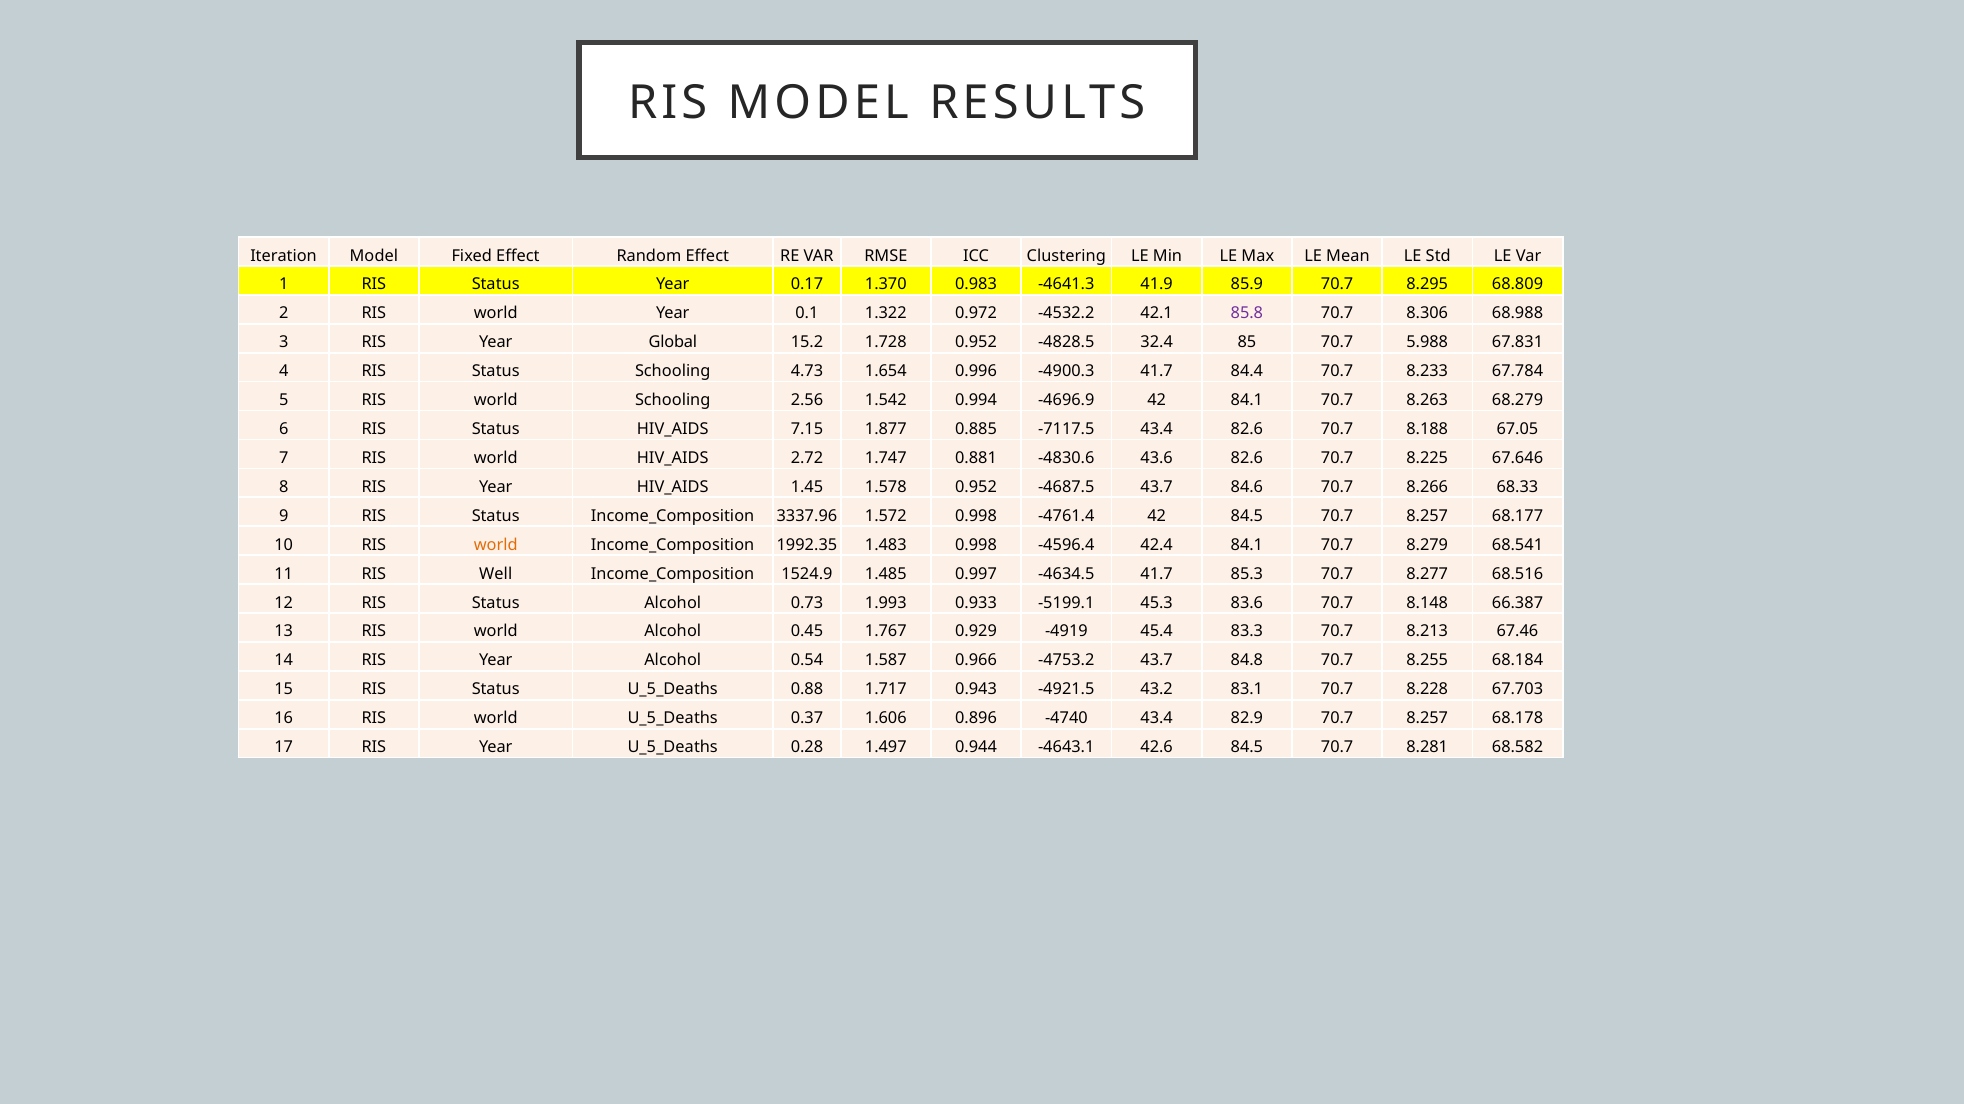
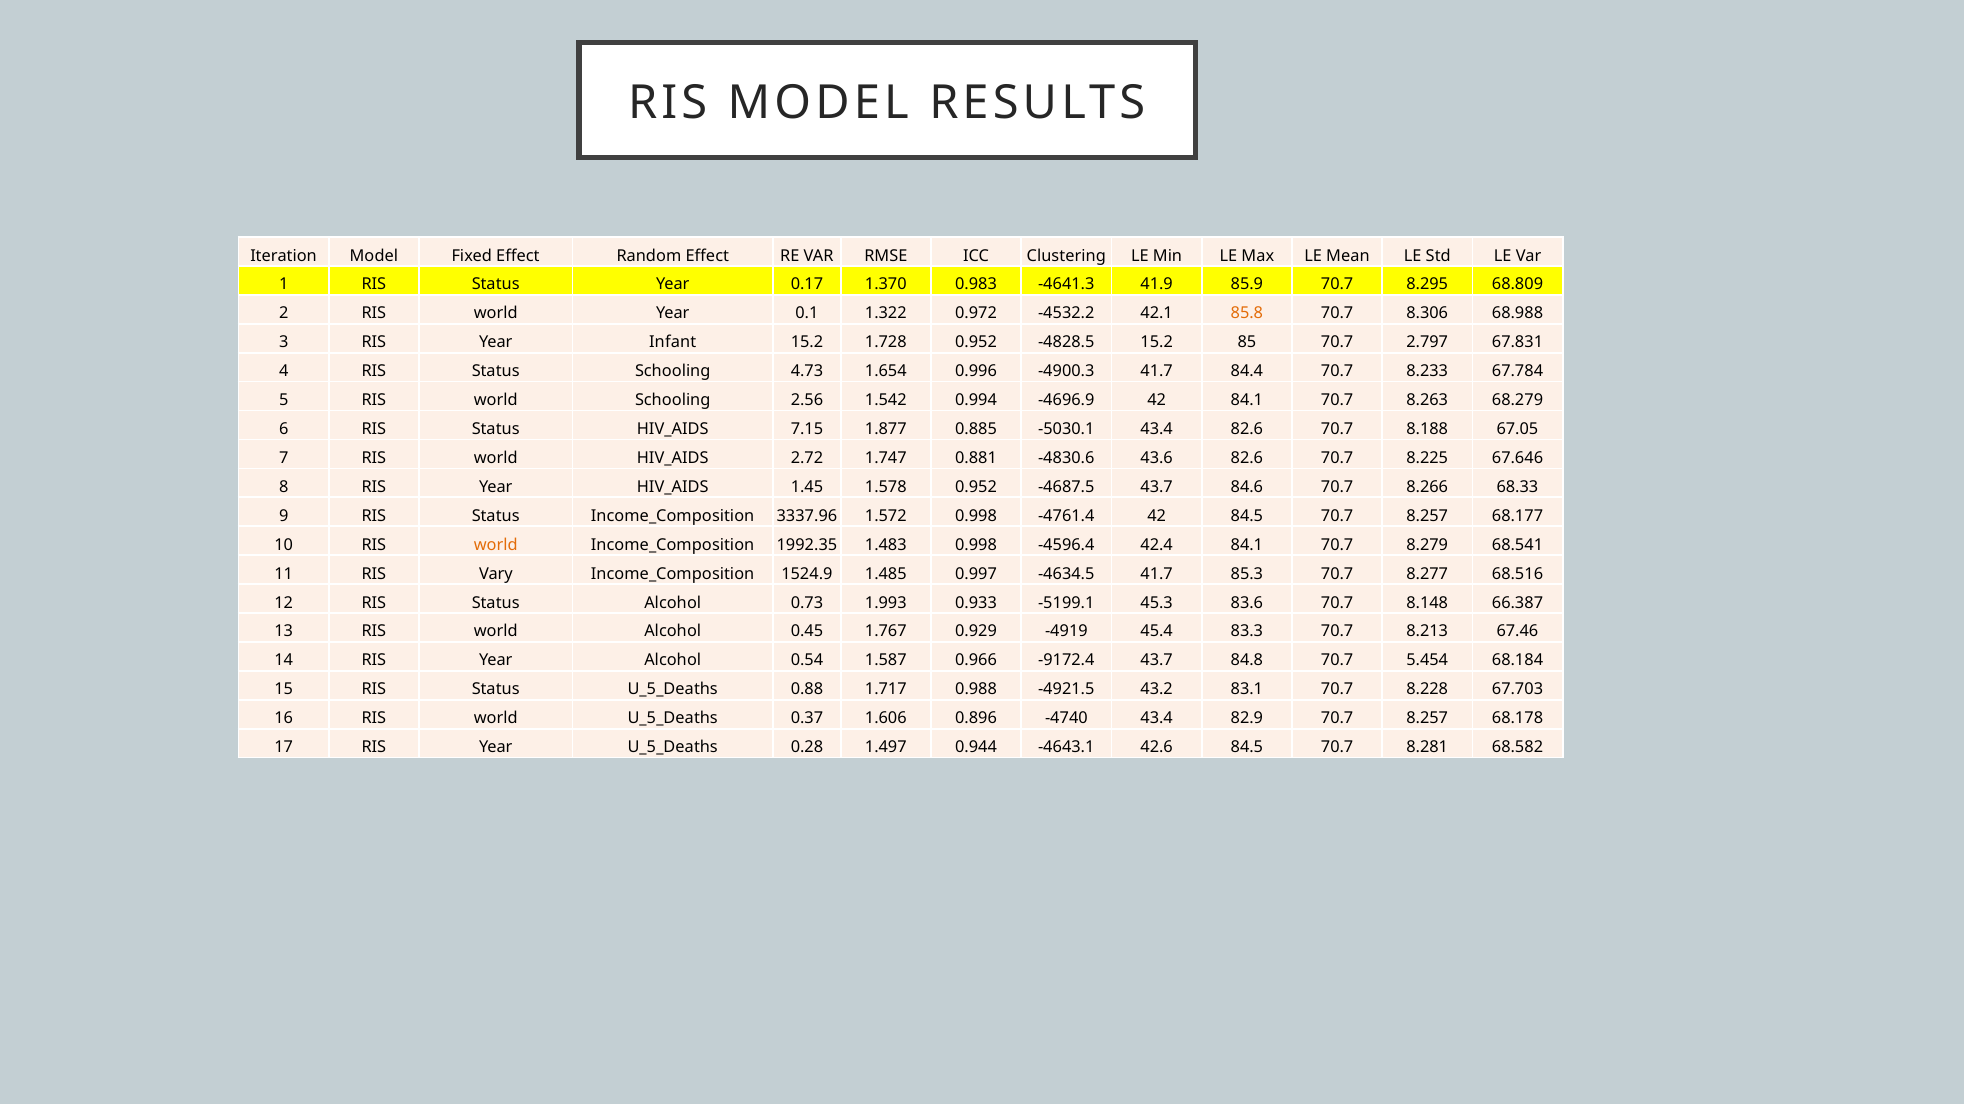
85.8 colour: purple -> orange (1247, 314)
Global: Global -> Infant (673, 343)
-4828.5 32.4: 32.4 -> 15.2 (1157, 343)
5.988: 5.988 -> 2.797 (1427, 343)
-7117.5: -7117.5 -> -5030.1 (1066, 429)
Well: Well -> Vary (496, 574)
-4753.2: -4753.2 -> -9172.4 (1066, 661)
8.255: 8.255 -> 5.454 (1427, 661)
0.943: 0.943 -> 0.988 (976, 690)
